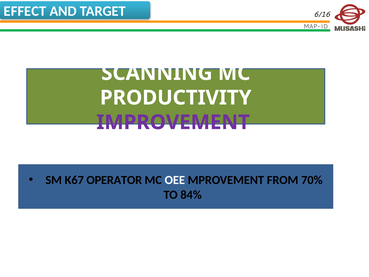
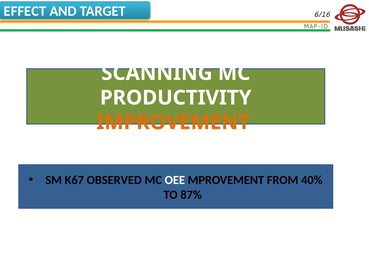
IMPROVEMENT colour: purple -> orange (173, 122)
OPERATOR: OPERATOR -> OBSERVED (114, 180)
70%: 70% -> 40% (312, 180)
84%: 84% -> 87% (191, 195)
